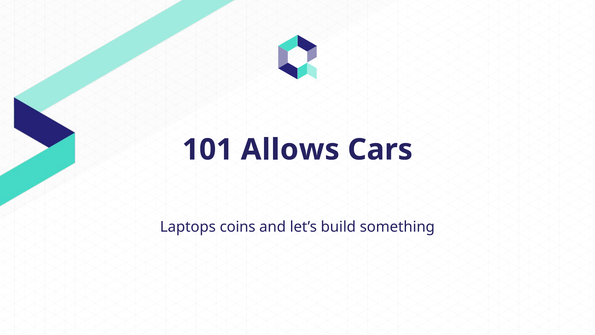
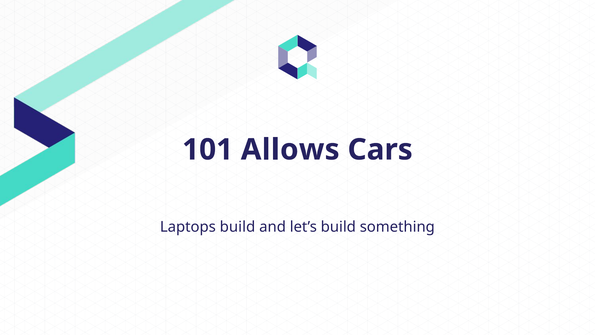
Laptops coins: coins -> build (237, 227)
